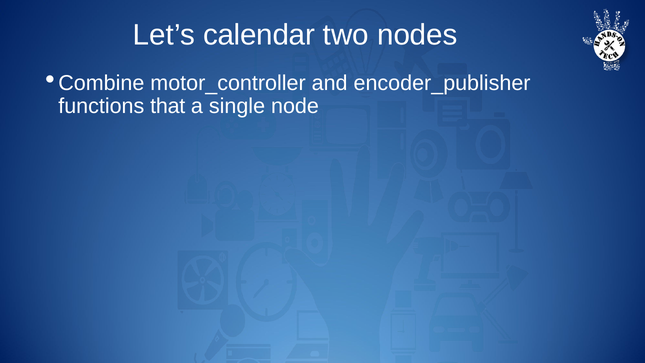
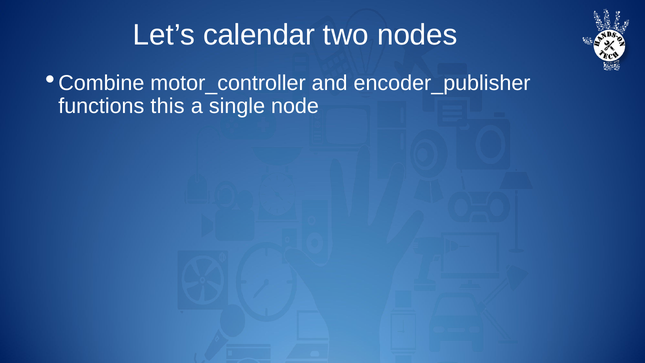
that: that -> this (168, 106)
